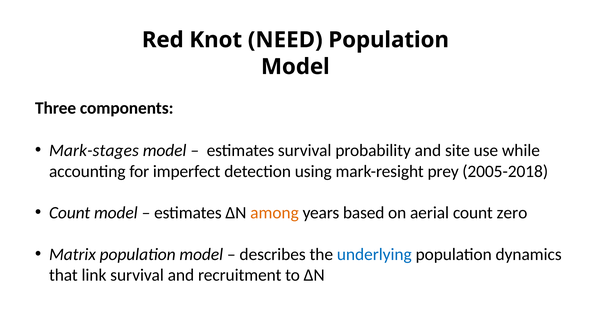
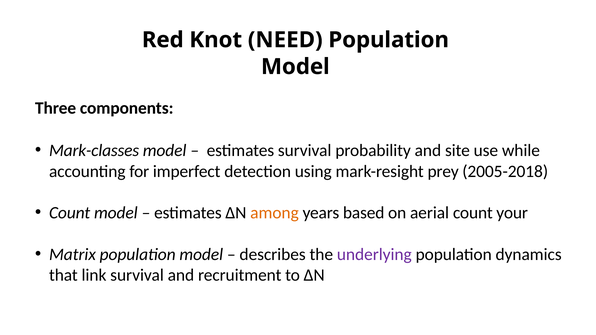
Mark-stages: Mark-stages -> Mark-classes (94, 151)
zero: zero -> your (512, 213)
underlying colour: blue -> purple (374, 255)
